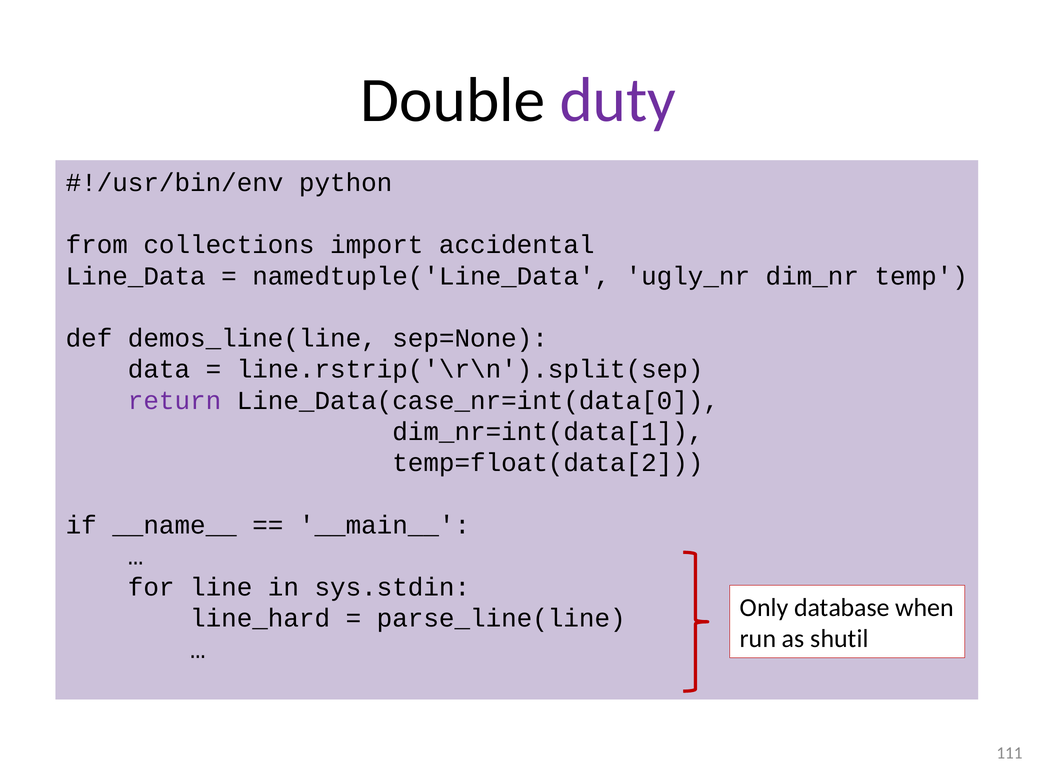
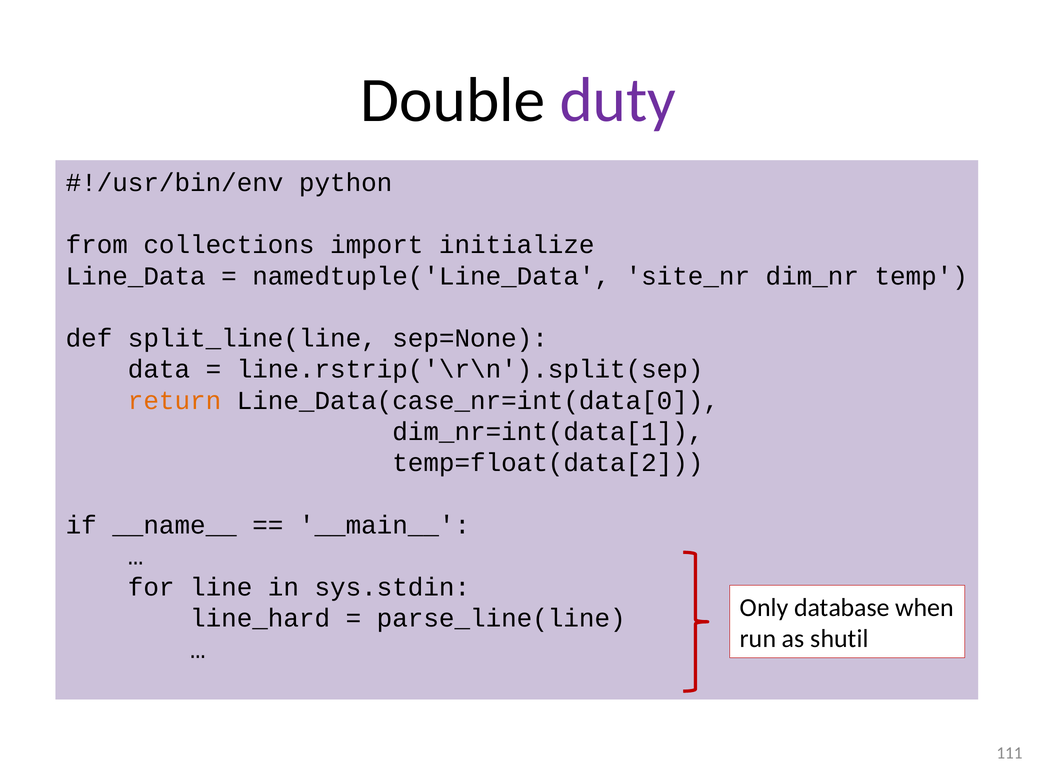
accidental: accidental -> initialize (517, 245)
ugly_nr: ugly_nr -> site_nr (688, 276)
demos_line(line: demos_line(line -> split_line(line (252, 338)
return colour: purple -> orange (175, 400)
